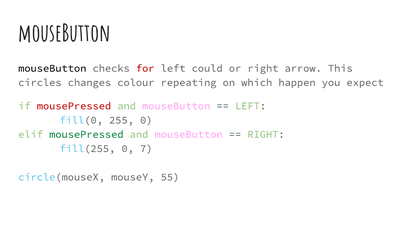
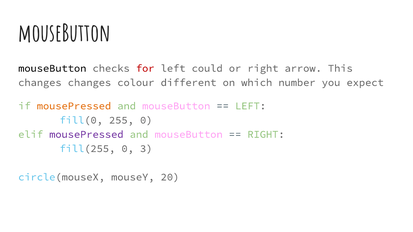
circles: circles -> changes (40, 83)
repeating: repeating -> different (189, 83)
happen: happen -> number (297, 83)
mousePressed colour: red -> orange (74, 106)
mousePressed colour: green -> purple (86, 135)
7: 7 -> 3 (146, 149)
55: 55 -> 20 (170, 177)
